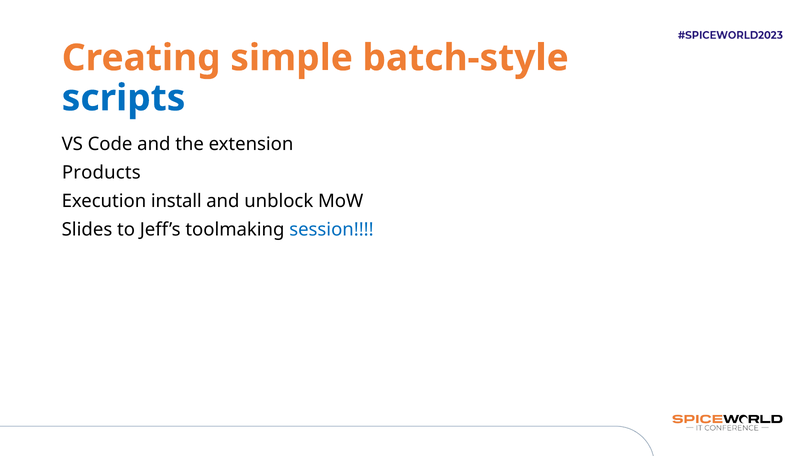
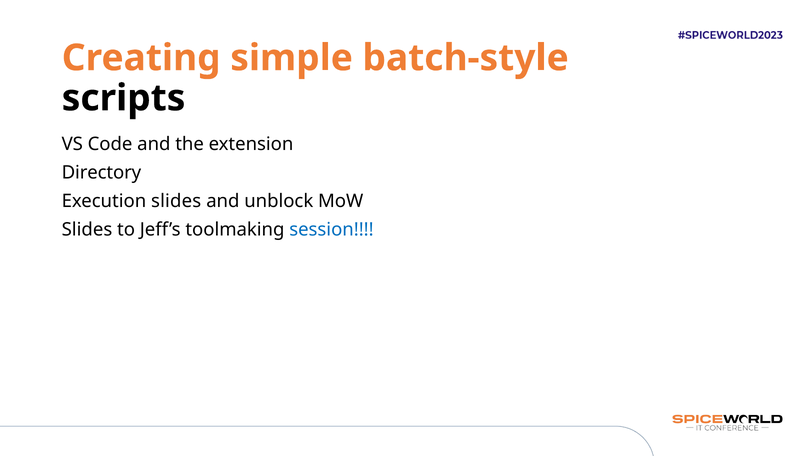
scripts colour: blue -> black (124, 98)
Products: Products -> Directory (101, 173)
Execution install: install -> slides (176, 201)
